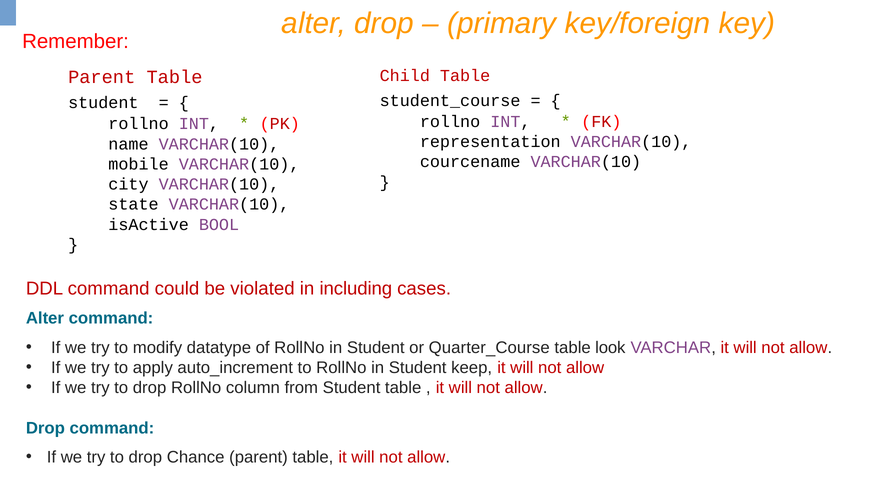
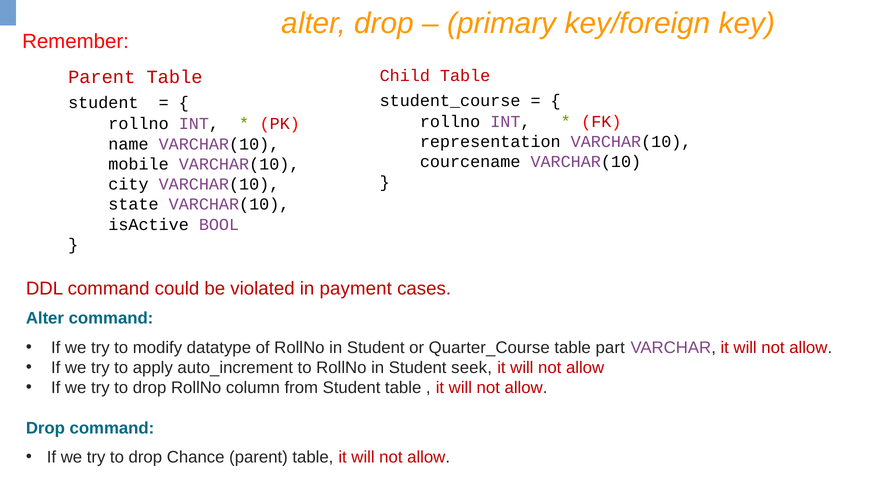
including: including -> payment (356, 288)
look: look -> part (610, 347)
keep: keep -> seek (472, 368)
